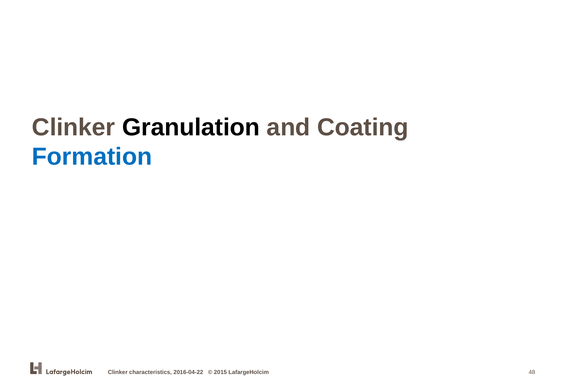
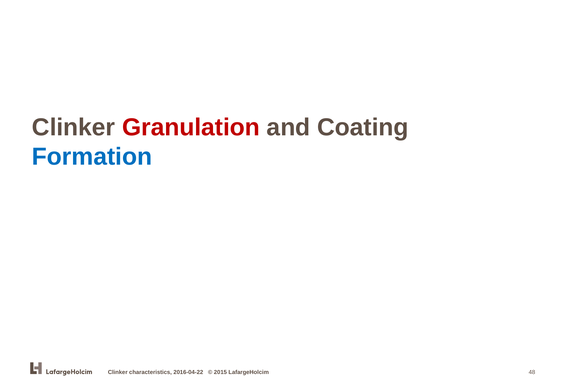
Granulation colour: black -> red (191, 127)
